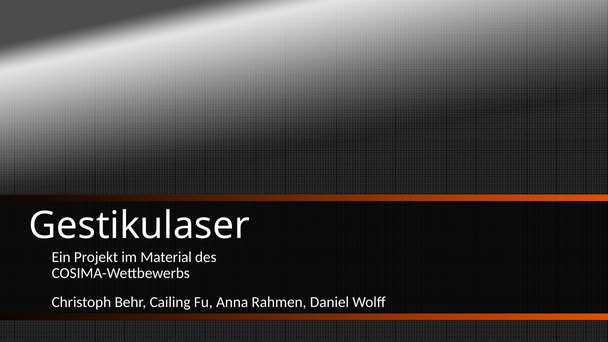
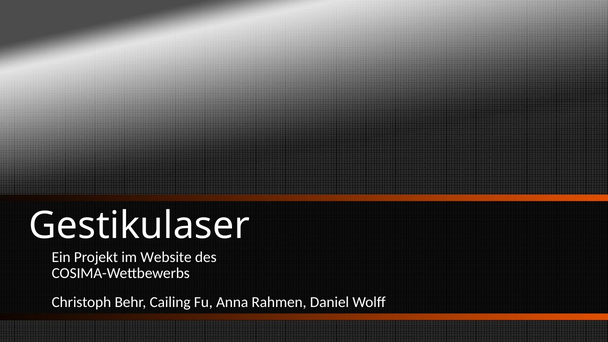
Material: Material -> Website (166, 257)
